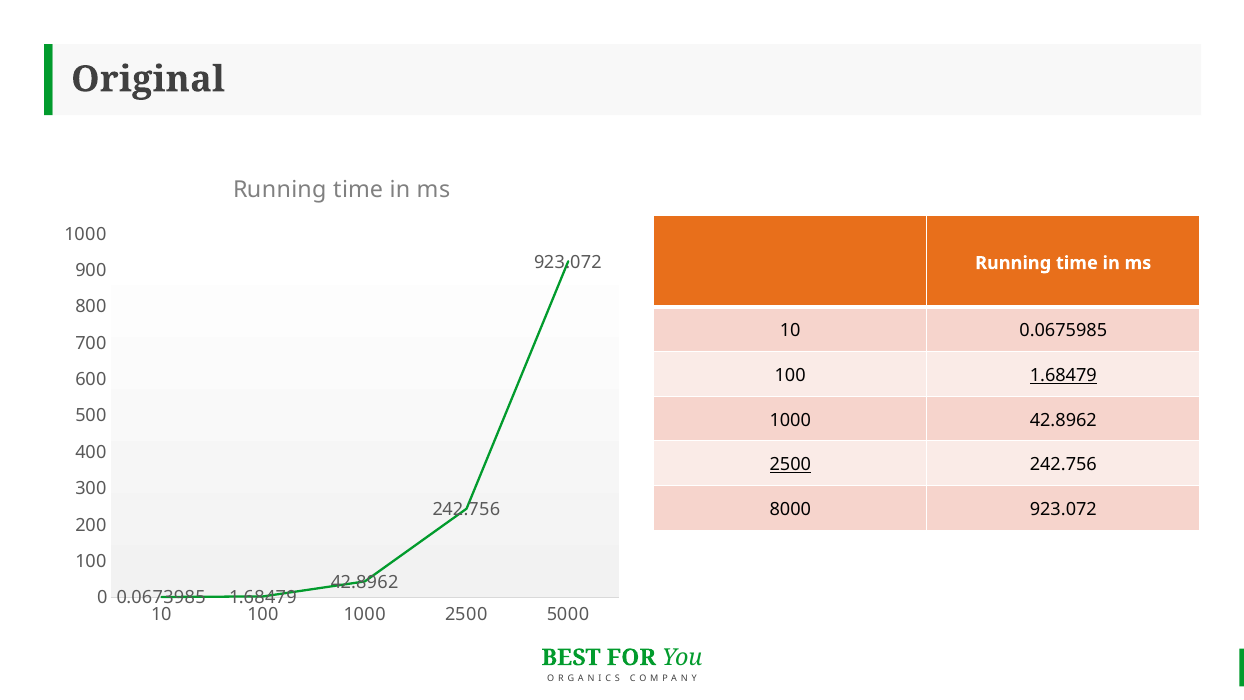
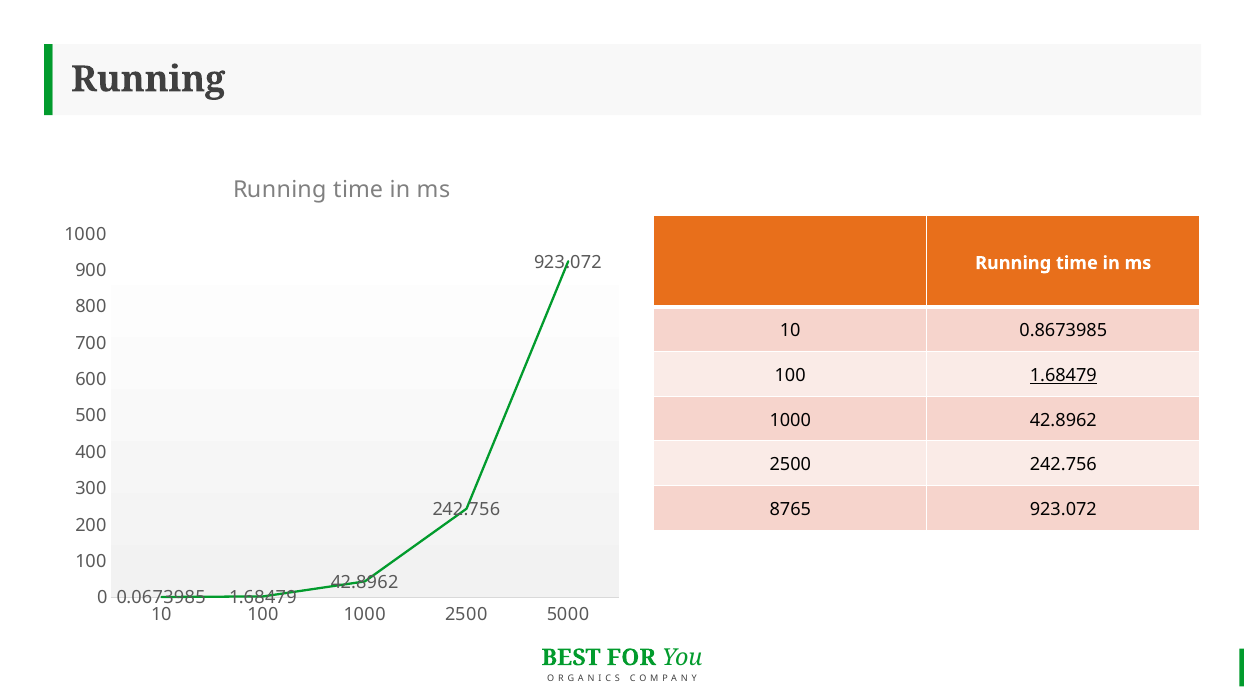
Original: Original -> Running (148, 79)
0.0675985: 0.0675985 -> 0.8673985 (1063, 331)
2500 underline: present -> none (790, 464)
8000: 8000 -> 8765 (790, 509)
